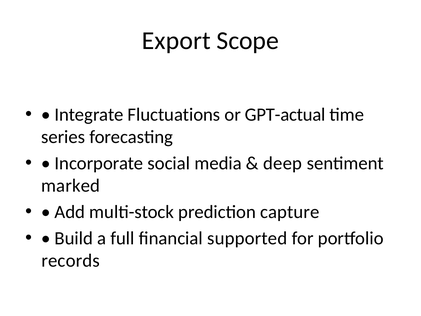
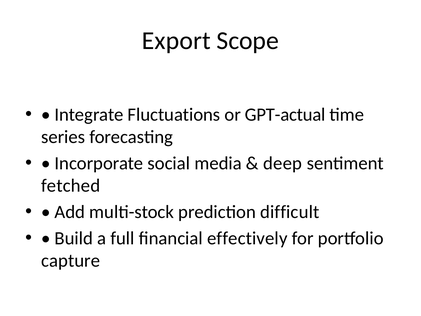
marked: marked -> fetched (71, 186)
capture: capture -> difficult (290, 212)
supported: supported -> effectively (247, 238)
records: records -> capture (71, 261)
